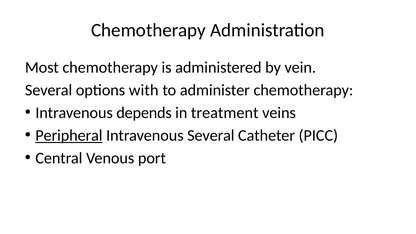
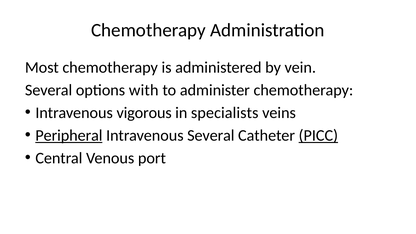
depends: depends -> vigorous (144, 113)
treatment: treatment -> specialists (225, 113)
PICC underline: none -> present (318, 136)
